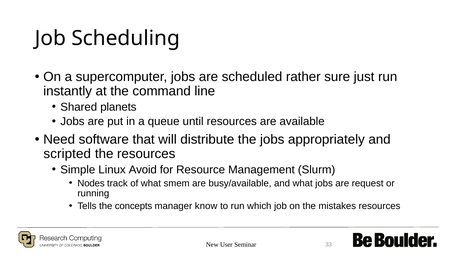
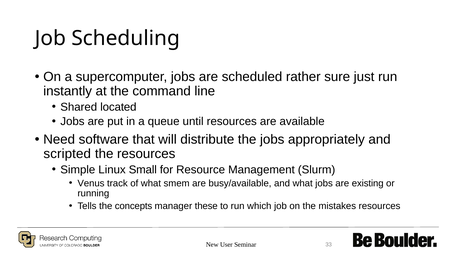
planets: planets -> located (118, 107)
Avoid: Avoid -> Small (143, 170)
Nodes: Nodes -> Venus (91, 184)
request: request -> existing (368, 184)
know: know -> these (206, 207)
